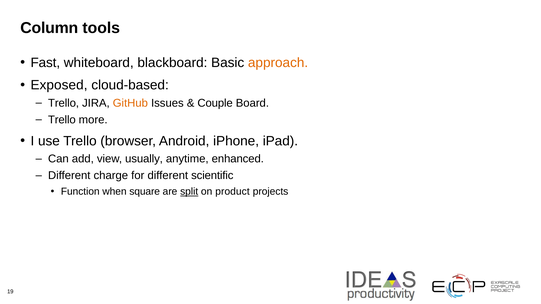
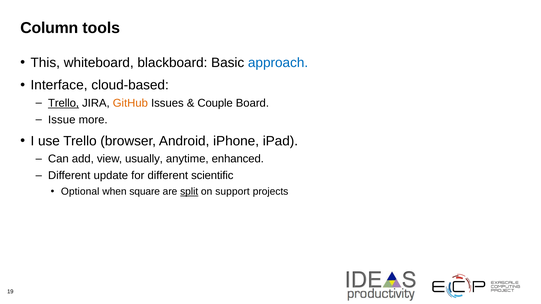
Fast: Fast -> This (45, 63)
approach colour: orange -> blue (278, 63)
Exposed: Exposed -> Interface (59, 85)
Trello underline: none -> present (64, 103)
Trello: Trello -> Issue (62, 120)
charge: charge -> update (111, 176)
Function: Function -> Optional (80, 192)
product: product -> support (232, 192)
